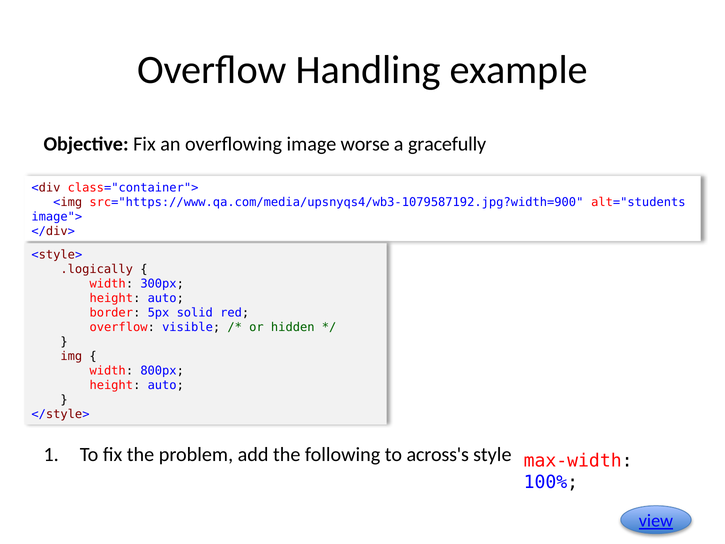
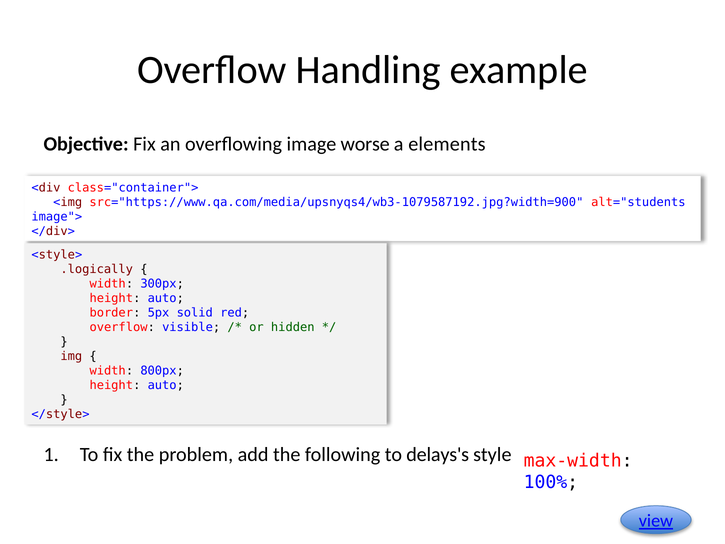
gracefully: gracefully -> elements (447, 144)
across's: across's -> delays's (438, 455)
